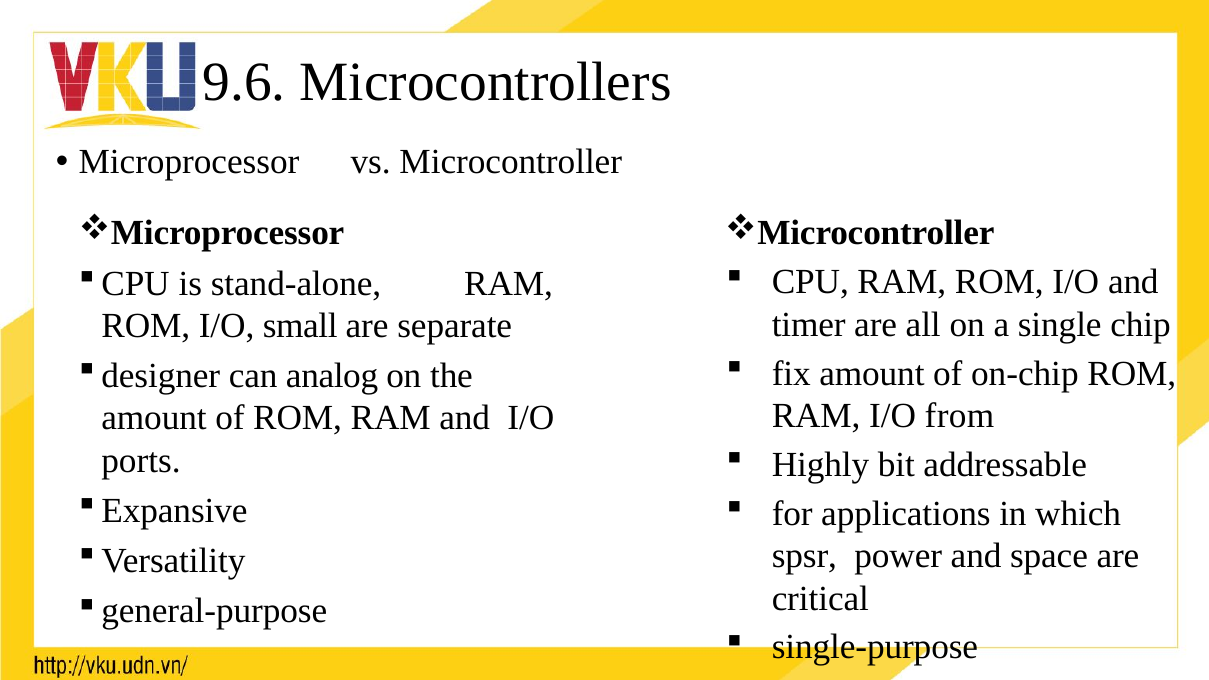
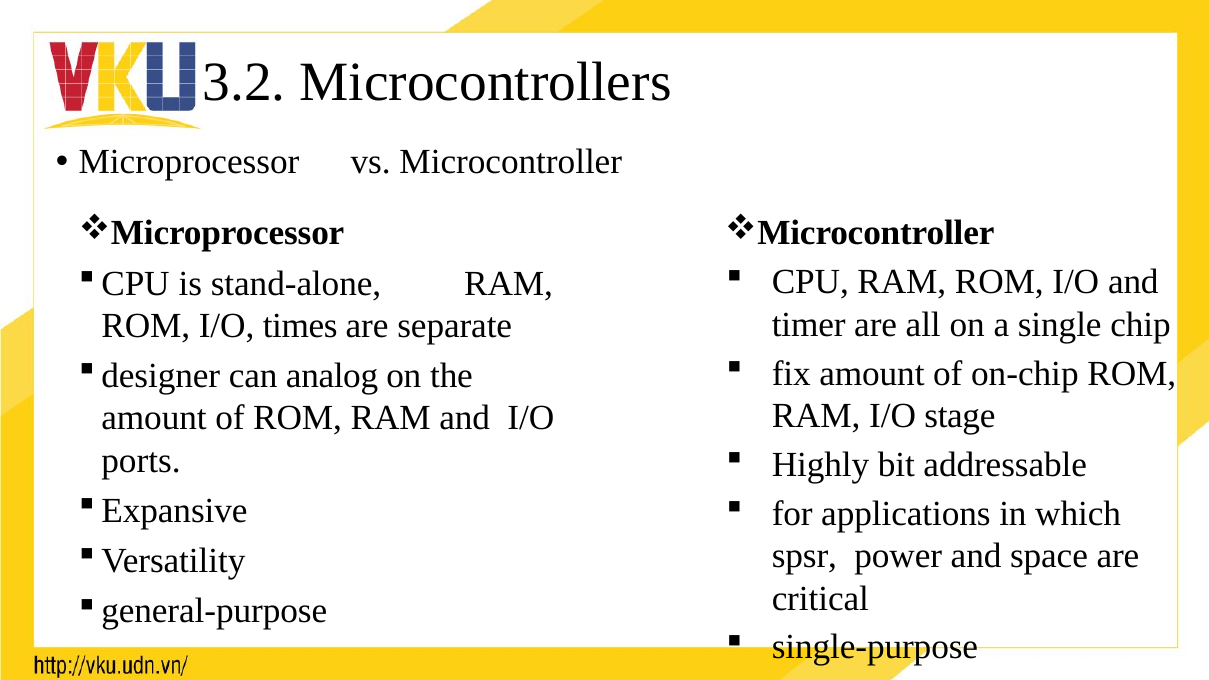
9.6: 9.6 -> 3.2 (244, 82)
small: small -> times (300, 326)
from: from -> stage (960, 416)
